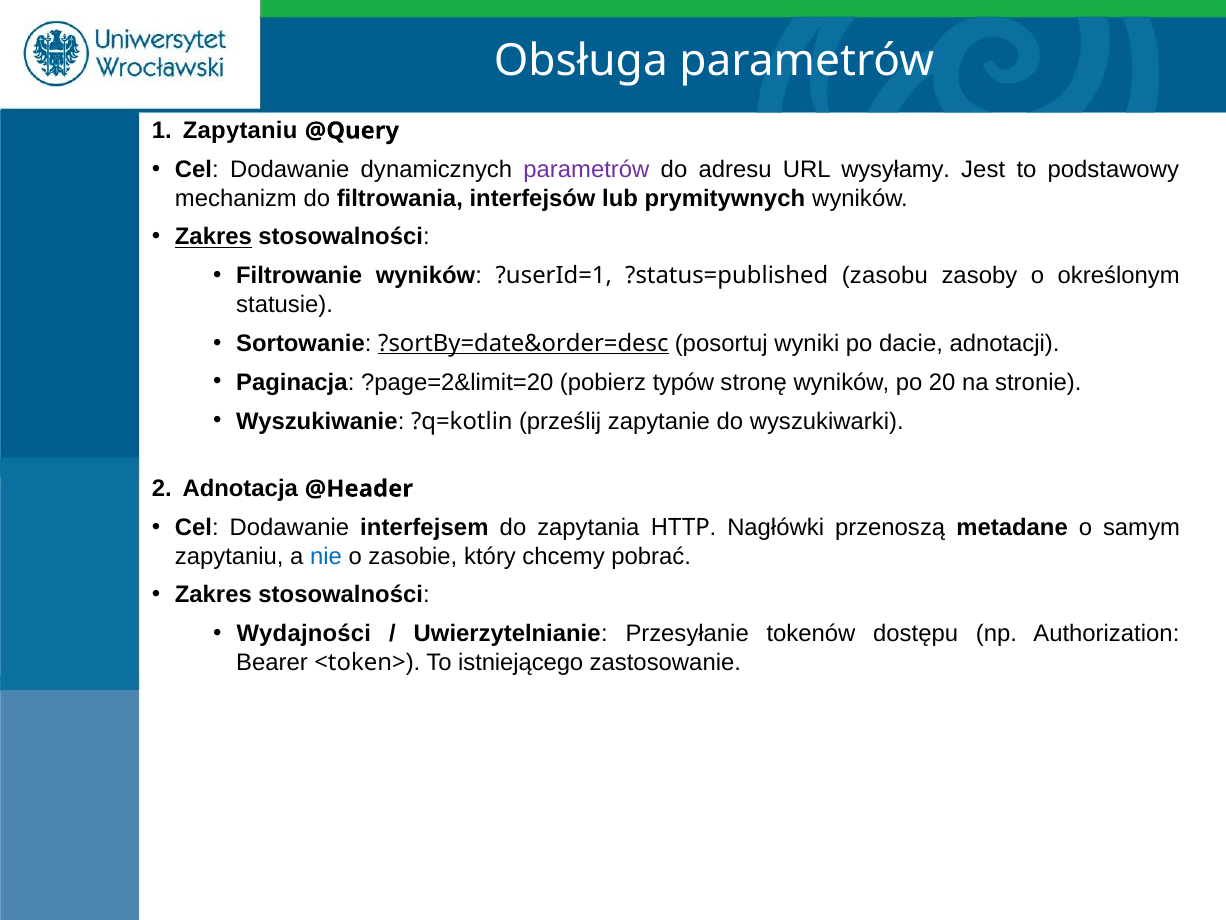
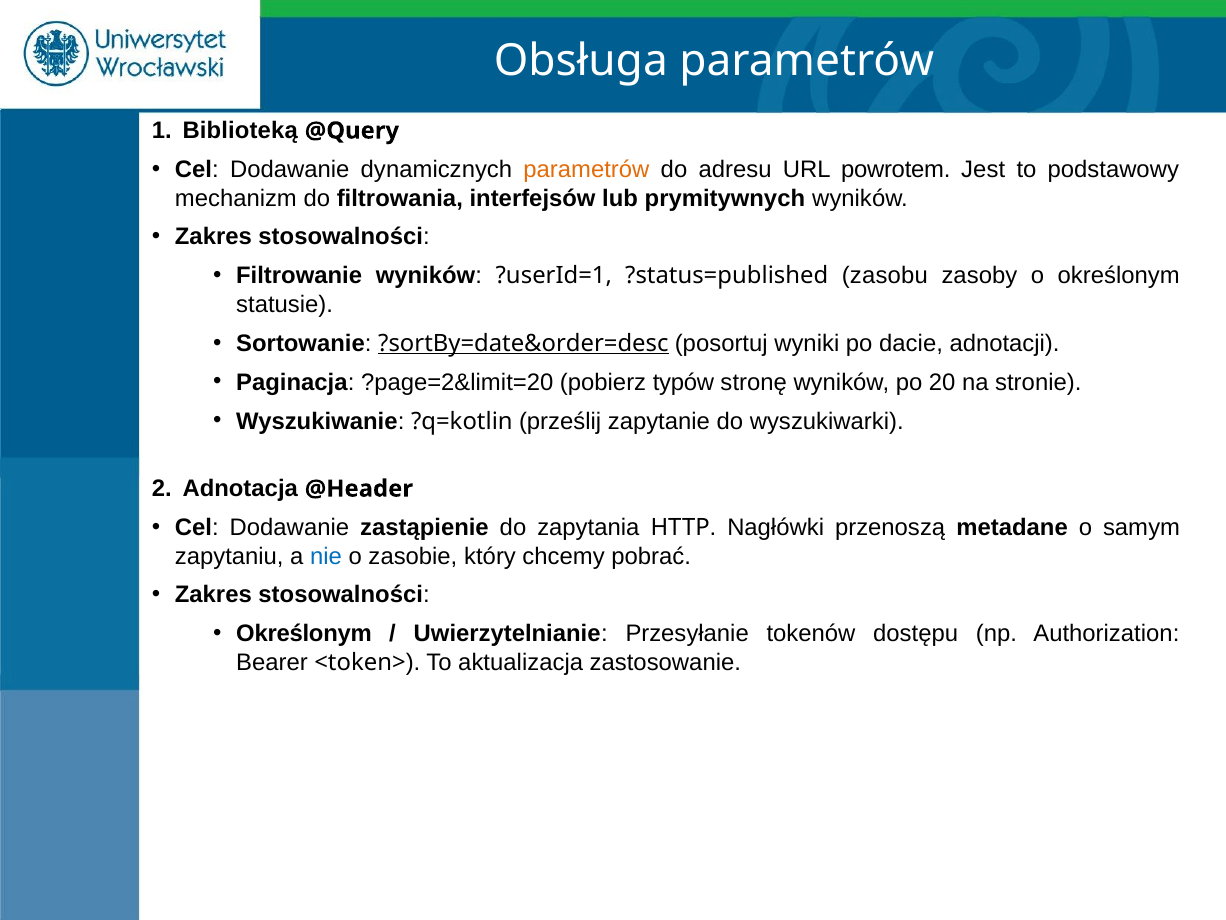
Zapytaniu: Zapytaniu -> Biblioteką (240, 131)
parametrów colour: purple -> orange (586, 169)
wysyłamy: wysyłamy -> powrotem (896, 169)
Zakres underline: present -> none (213, 237)
interfejsem: interfejsem -> zastąpienie (424, 527)
Wydajności: Wydajności -> Określonym (304, 634)
istniejącego: istniejącego -> aktualizacja (521, 662)
